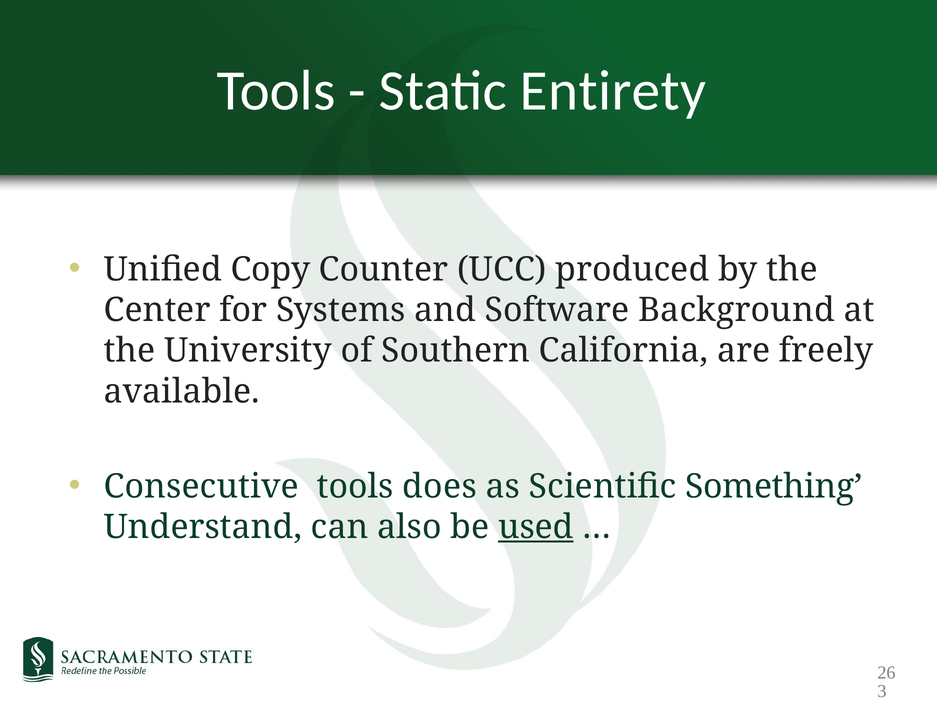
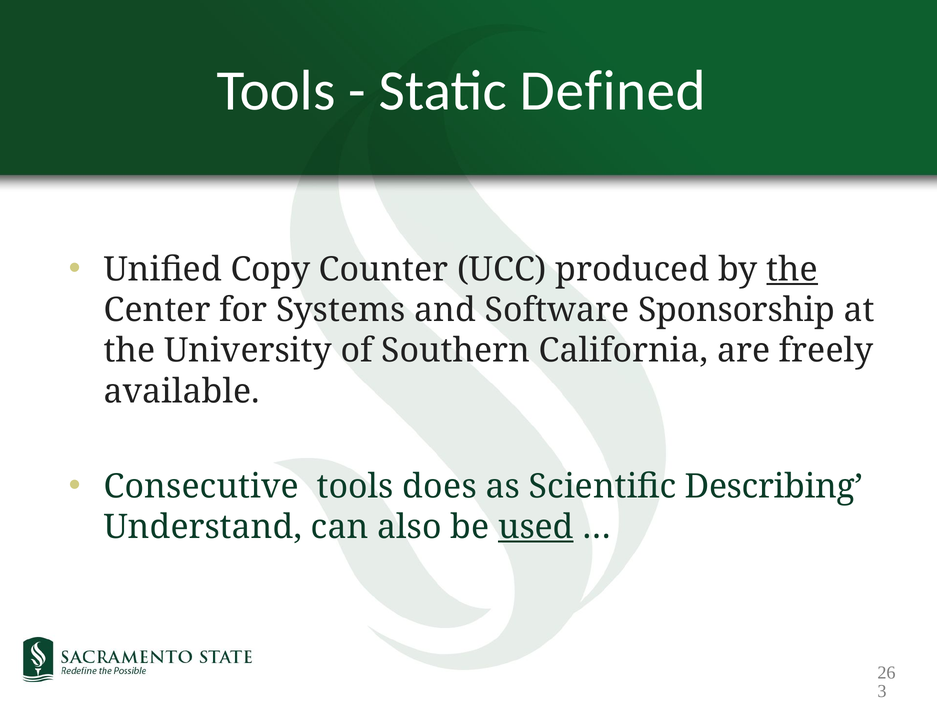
Entirety: Entirety -> Defined (613, 91)
the underline: none -> present (792, 269)
Background: Background -> Sponsorship (737, 310)
Something: Something -> Describing (774, 486)
